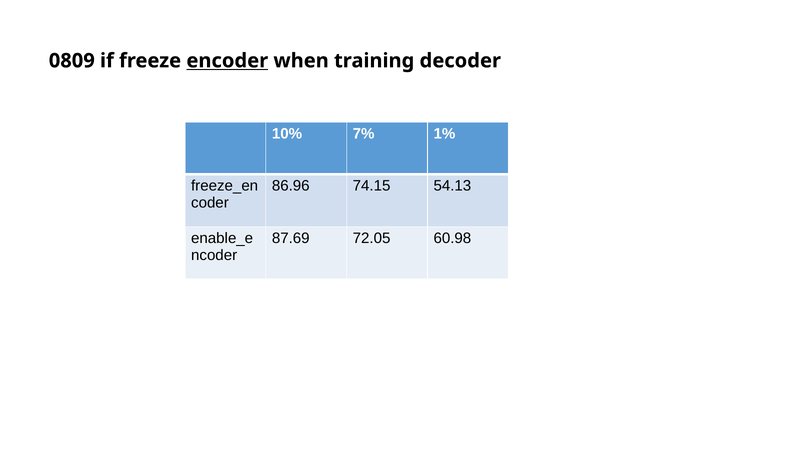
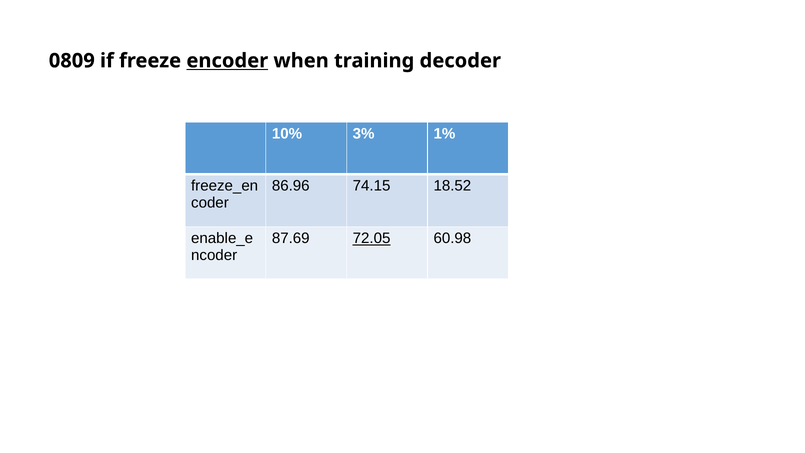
7%: 7% -> 3% (364, 134)
54.13: 54.13 -> 18.52 (452, 186)
72.05 underline: none -> present (372, 238)
